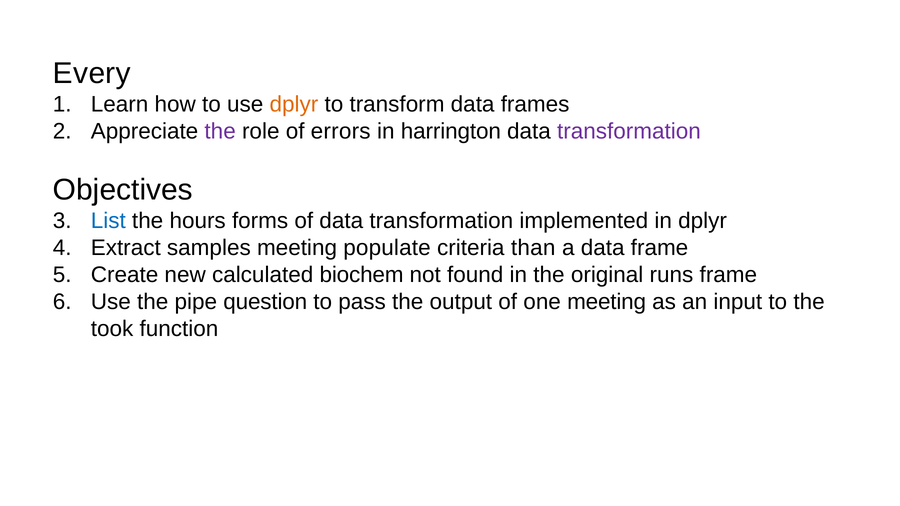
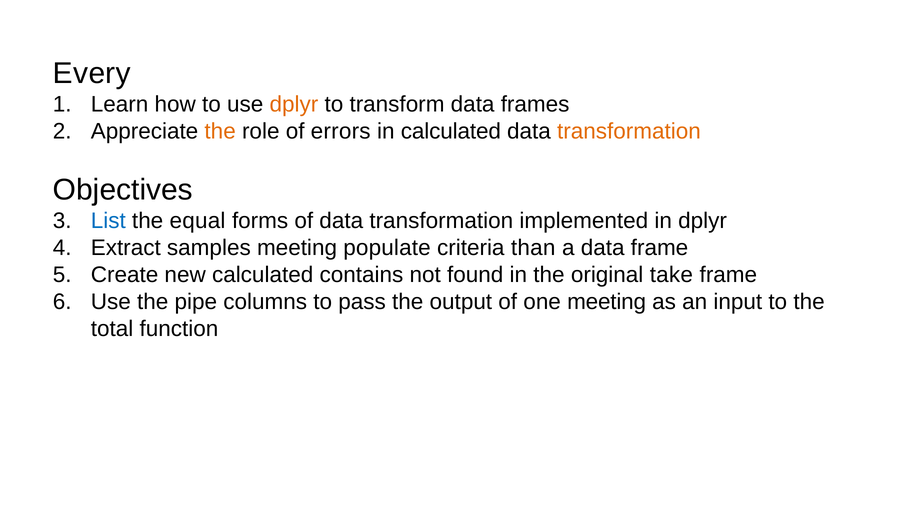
the colour: purple -> orange (220, 131)
in harrington: harrington -> calculated (451, 131)
transformation colour: purple -> orange (629, 131)
hours: hours -> equal (198, 221)
biochem: biochem -> contains (361, 275)
runs: runs -> take (671, 275)
question: question -> columns (265, 302)
took: took -> total (112, 329)
